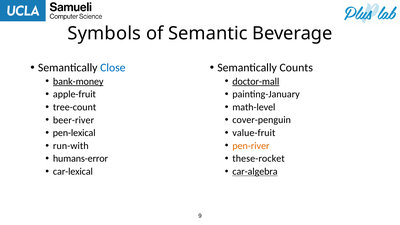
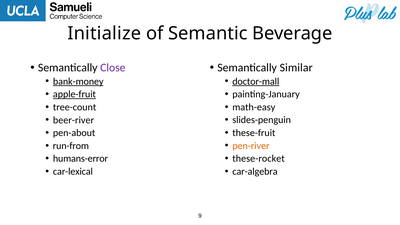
Symbols: Symbols -> Initialize (104, 34)
Counts: Counts -> Similar (296, 68)
Close colour: blue -> purple (113, 68)
apple-fruit underline: none -> present (74, 94)
math-level: math-level -> math-easy (254, 107)
cover-penguin: cover-penguin -> slides-penguin (262, 120)
pen-lexical: pen-lexical -> pen-about (74, 133)
value-fruit: value-fruit -> these-fruit (254, 133)
run-with: run-with -> run-from (71, 146)
car-algebra underline: present -> none (255, 172)
